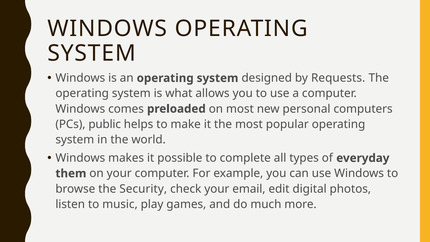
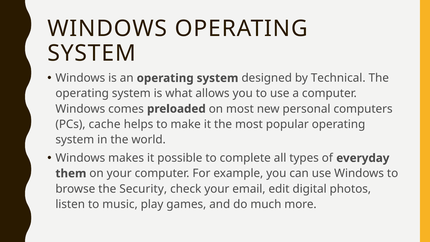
Requests: Requests -> Technical (338, 78)
public: public -> cache (105, 124)
